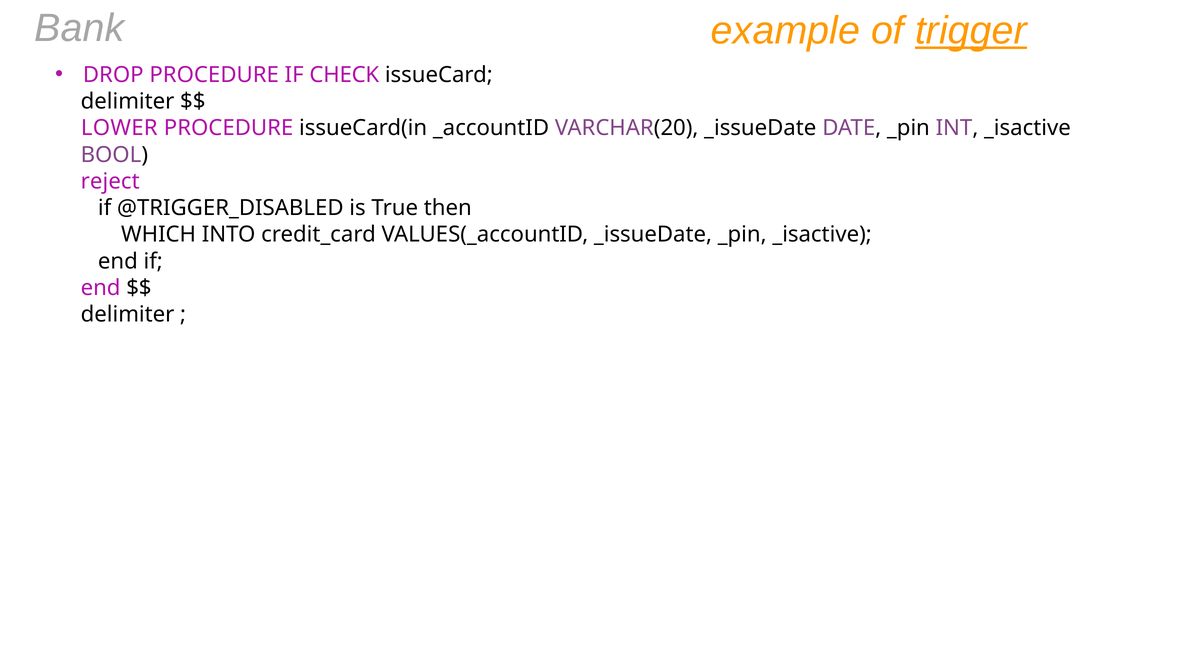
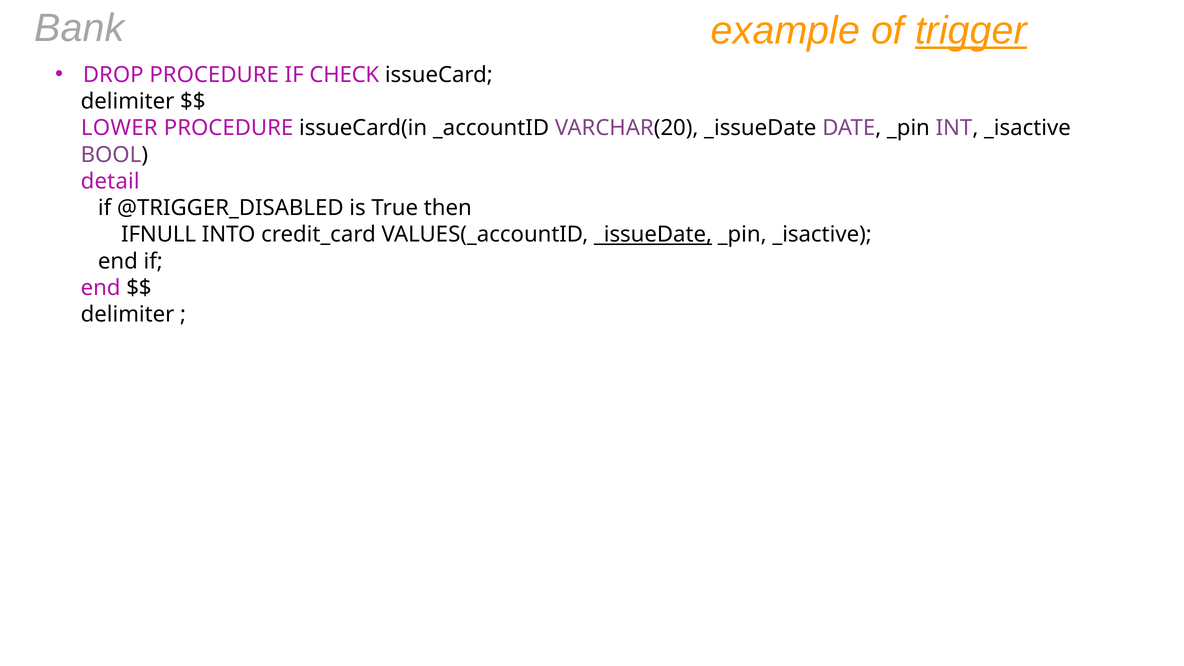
reject: reject -> detail (110, 181)
WHICH: WHICH -> IFNULL (159, 235)
_issueDate underline: none -> present (653, 235)
